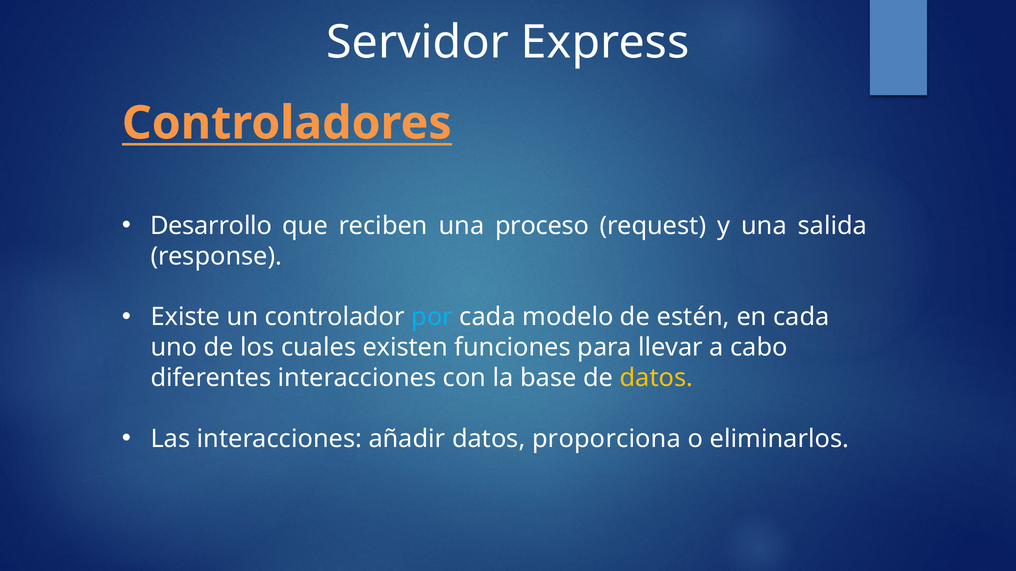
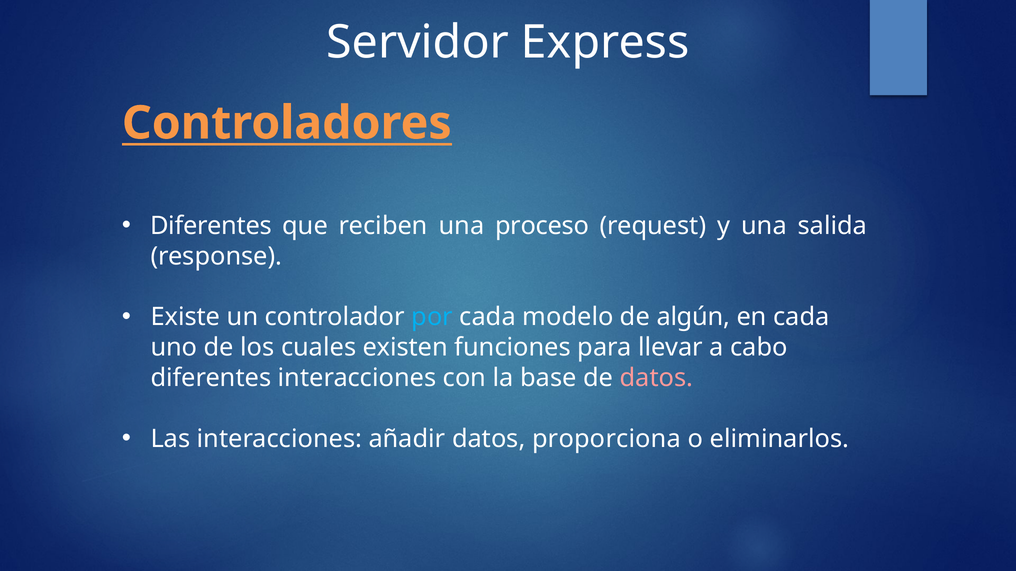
Desarrollo: Desarrollo -> Diferentes (211, 226)
estén: estén -> algún (693, 317)
datos colour: yellow -> pink (656, 378)
